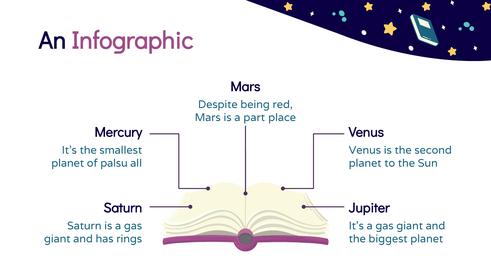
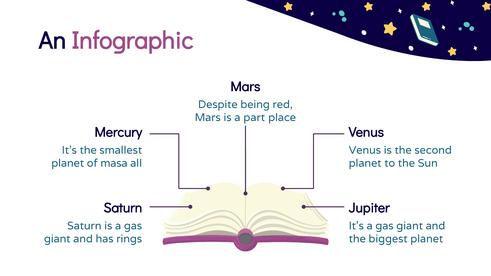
palsu: palsu -> masa (114, 163)
